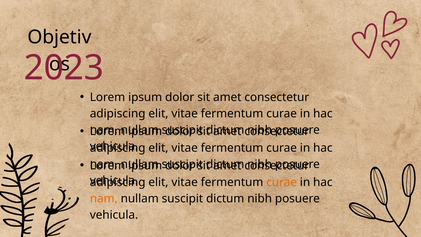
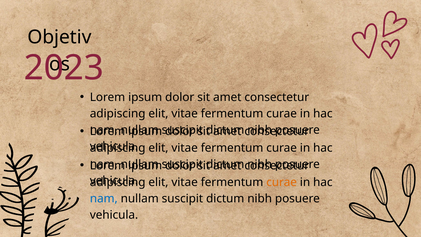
nam colour: orange -> blue (104, 198)
